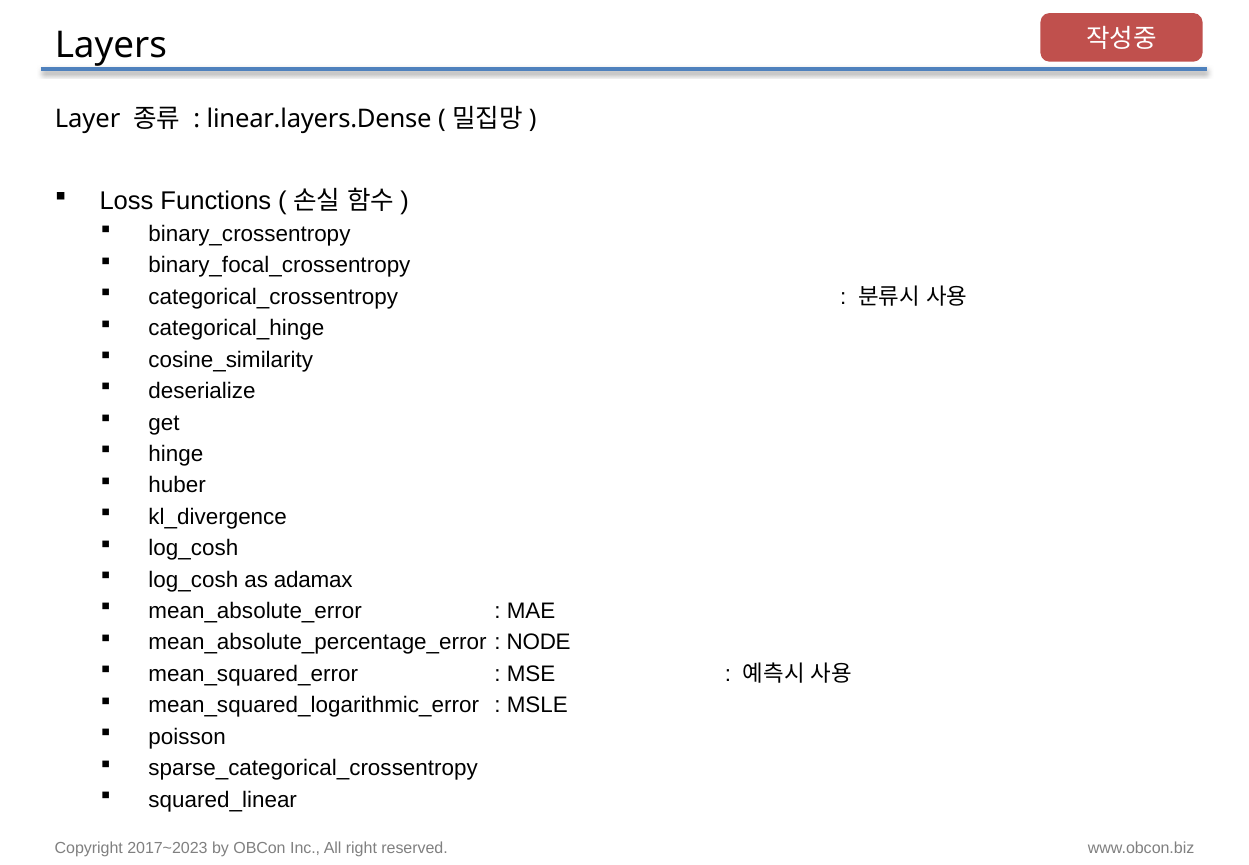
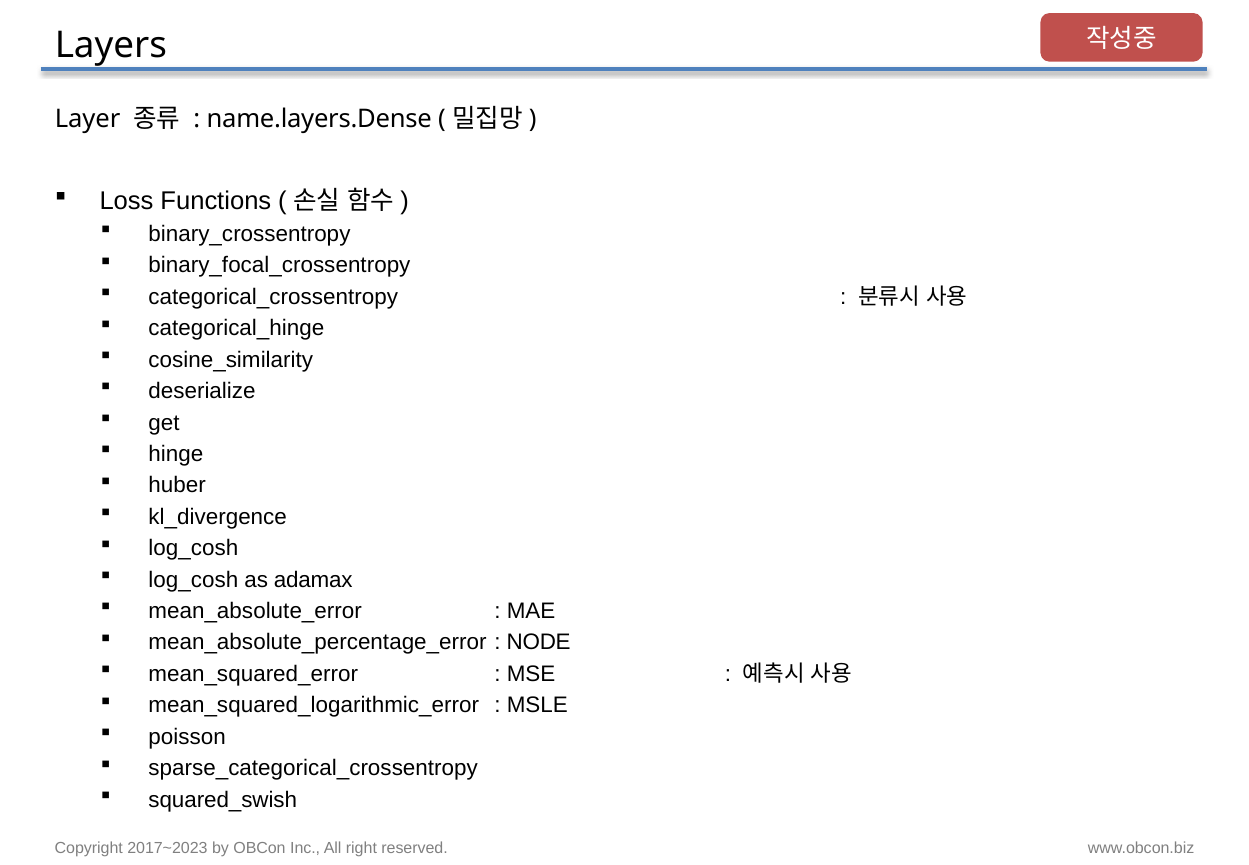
linear.layers.Dense: linear.layers.Dense -> name.layers.Dense (319, 119)
squared_linear: squared_linear -> squared_swish (223, 799)
